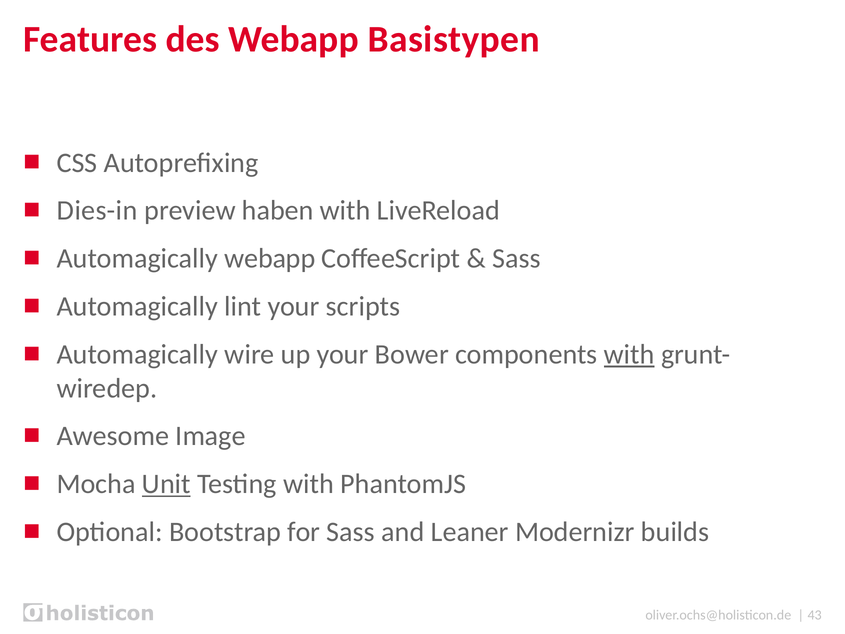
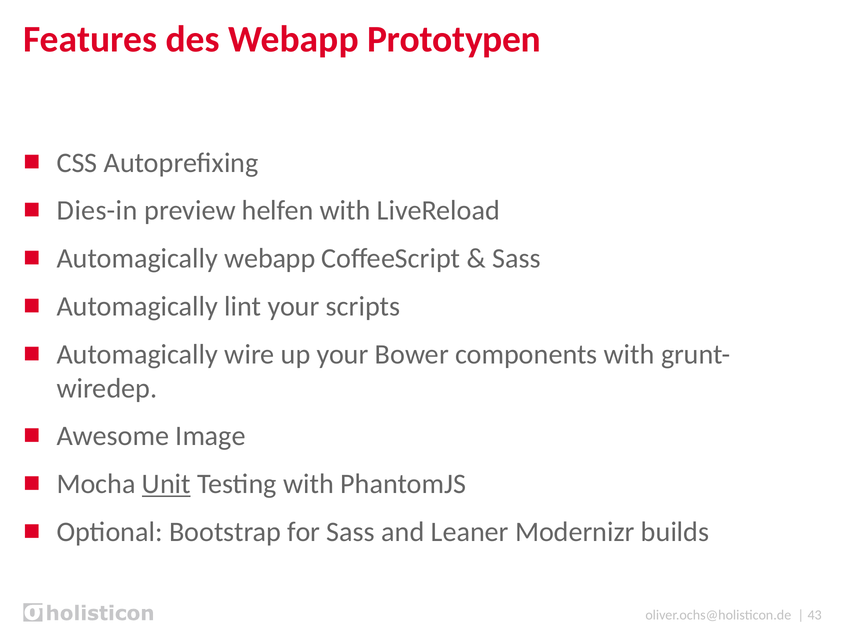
Basistypen: Basistypen -> Prototypen (454, 39)
haben: haben -> helfen (278, 211)
with underline: present -> none (629, 354)
